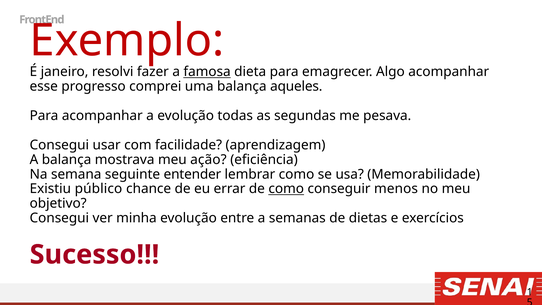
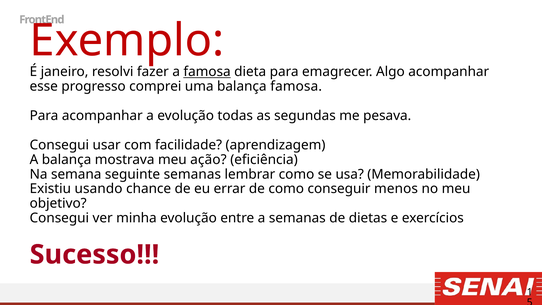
balança aqueles: aqueles -> famosa (296, 86)
seguinte entender: entender -> semanas (192, 174)
público: público -> usando (99, 189)
como underline: present -> none (286, 189)
